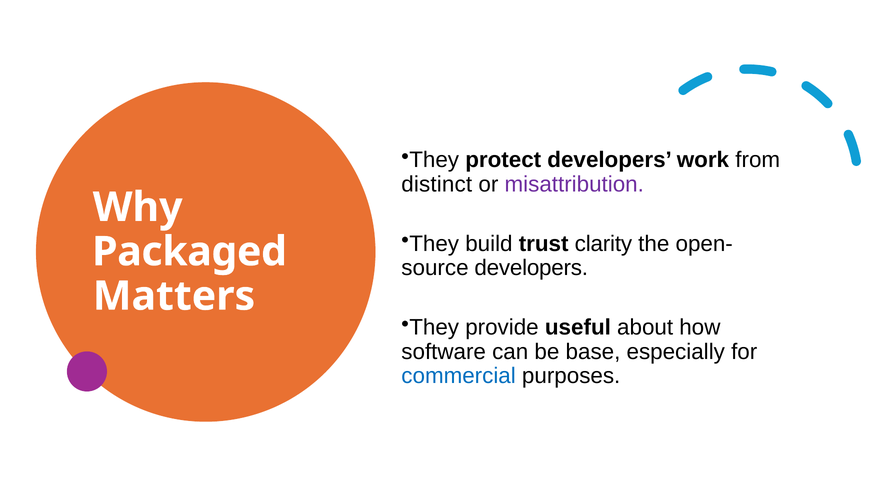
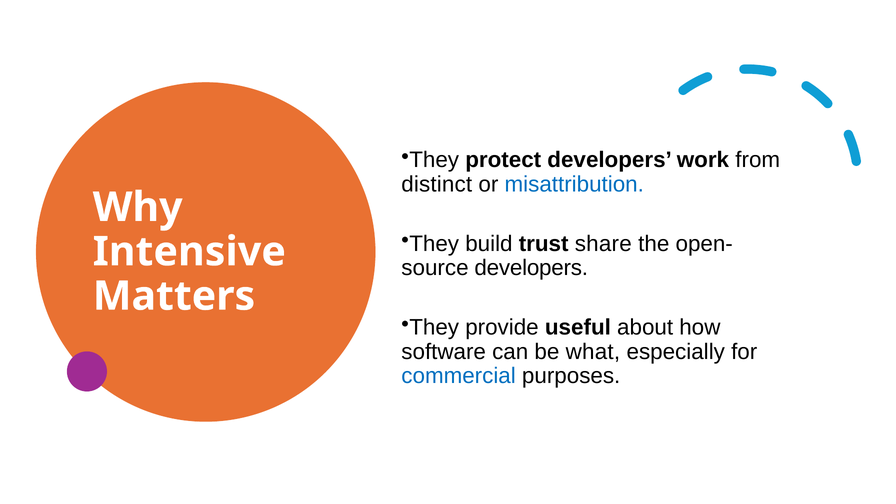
misattribution colour: purple -> blue (574, 184)
clarity: clarity -> share (603, 244)
Packaged: Packaged -> Intensive (189, 252)
base: base -> what (593, 352)
